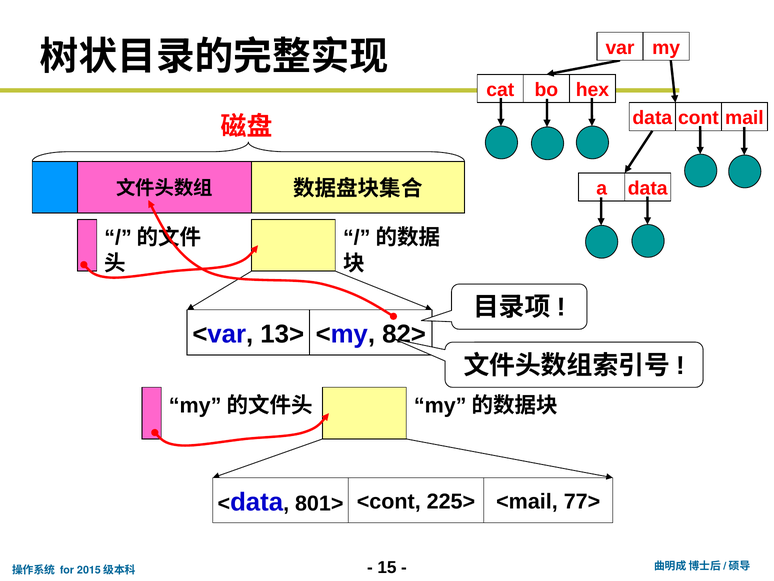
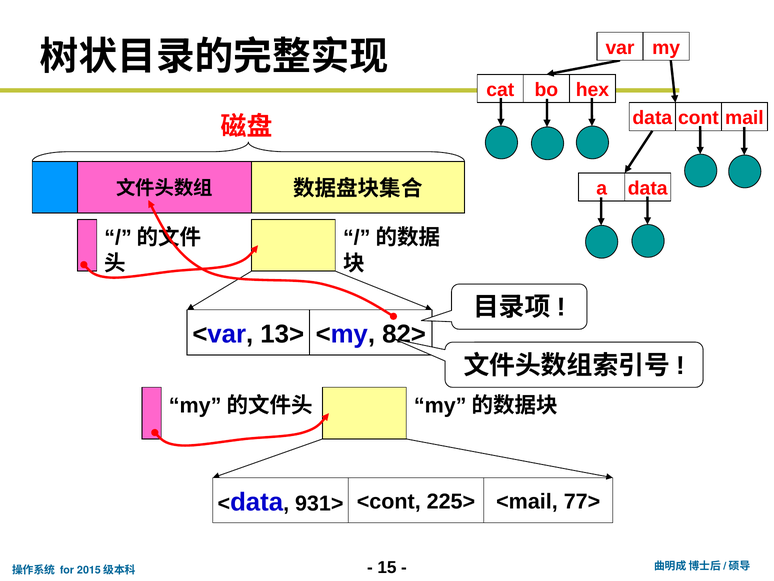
801>: 801> -> 931> (319, 503)
